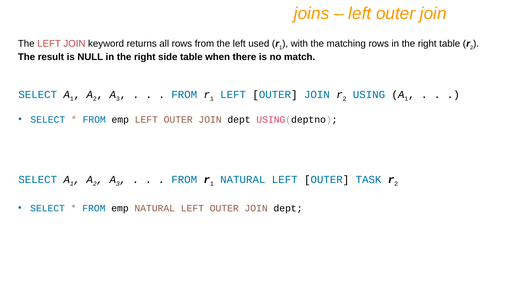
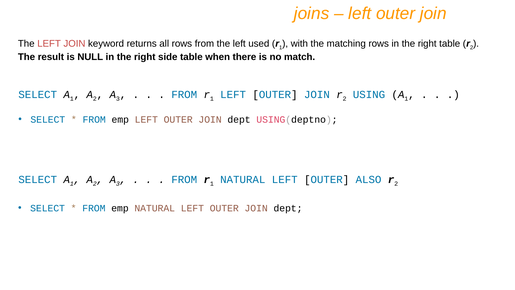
TASK: TASK -> ALSO (369, 179)
